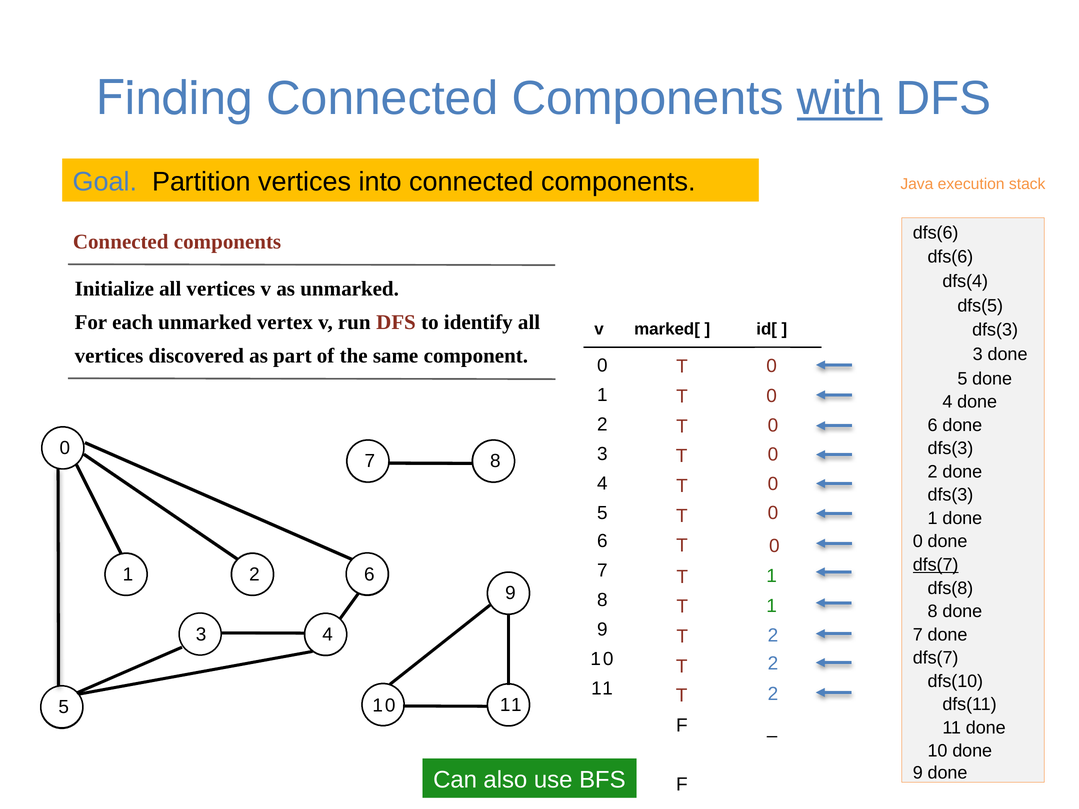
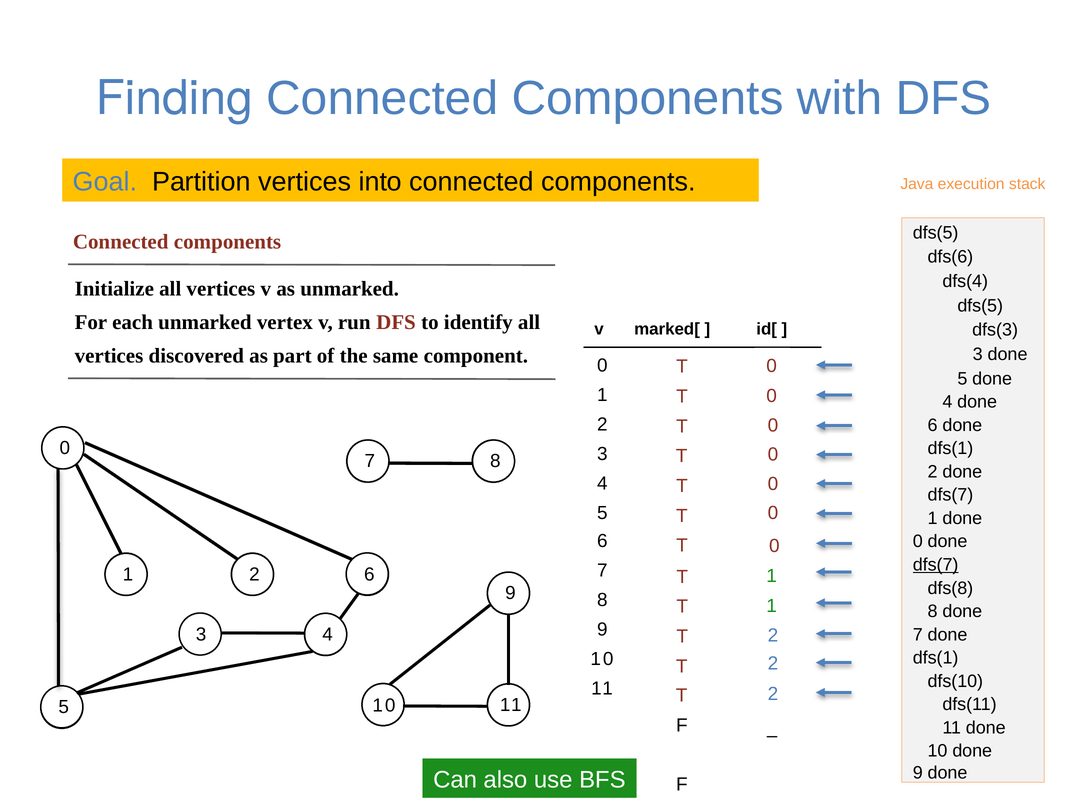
with underline: present -> none (840, 99)
dfs(6: dfs(6 -> dfs(5 (936, 233)
dfs(3: dfs(3 -> dfs(1 (950, 449)
dfs(3: dfs(3 -> dfs(7 (950, 495)
dfs(7: dfs(7 -> dfs(1 (936, 658)
